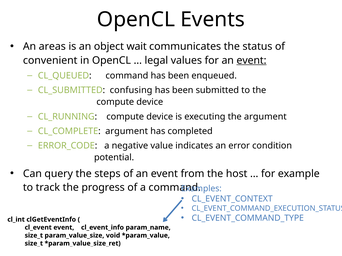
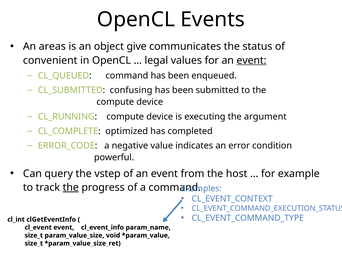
wait: wait -> give (137, 47)
CL_COMPLETE argument: argument -> optimized (127, 131)
potential: potential -> powerful (114, 158)
steps: steps -> vstep (107, 174)
the underline: none -> present (71, 188)
